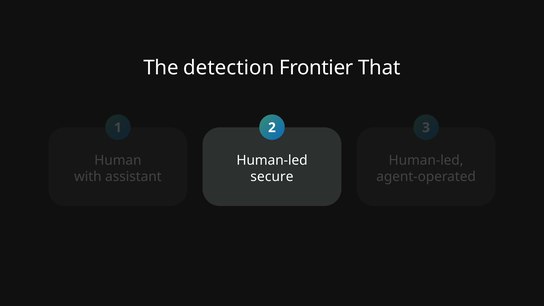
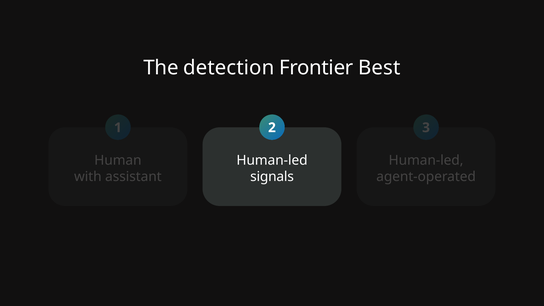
That: That -> Best (379, 68)
secure: secure -> signals (272, 177)
